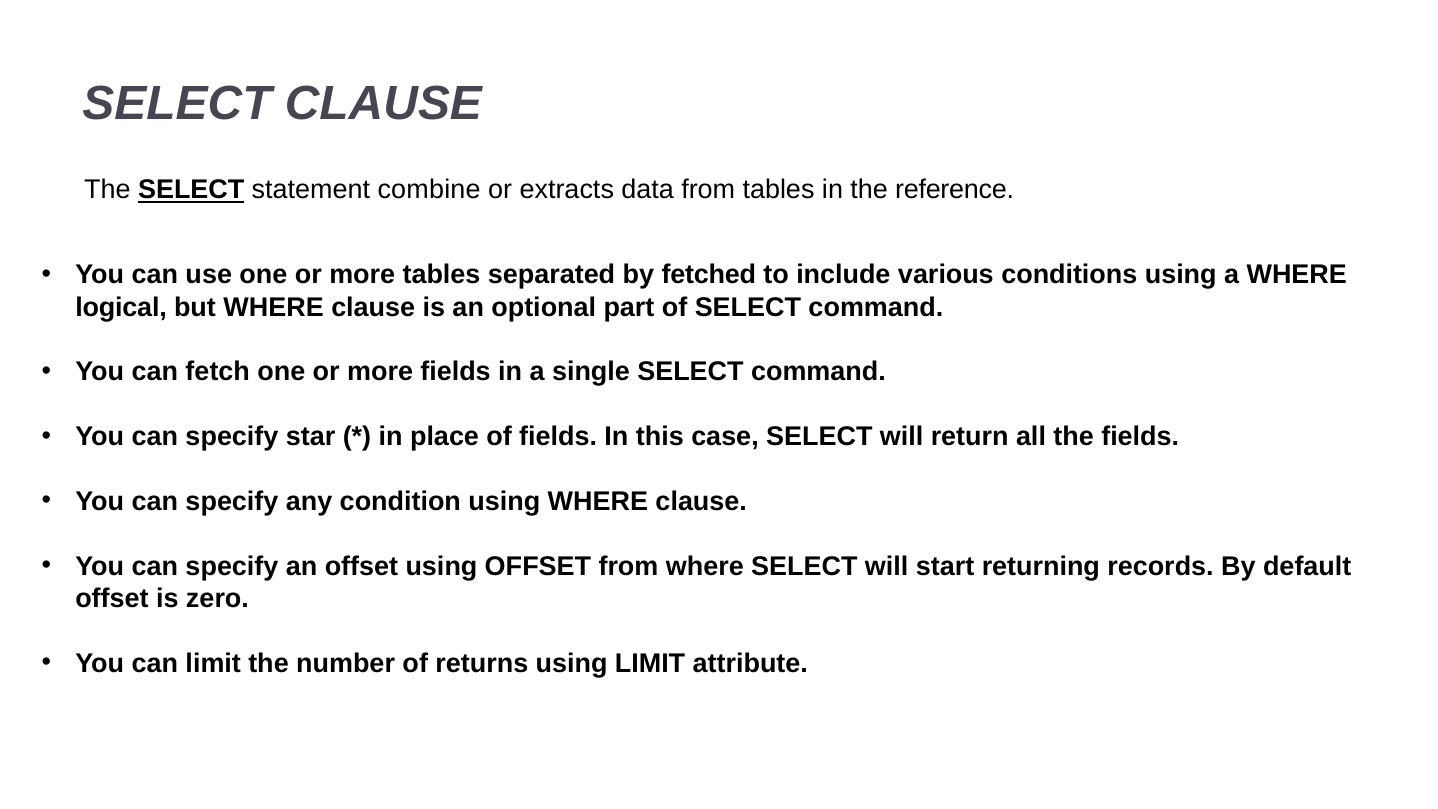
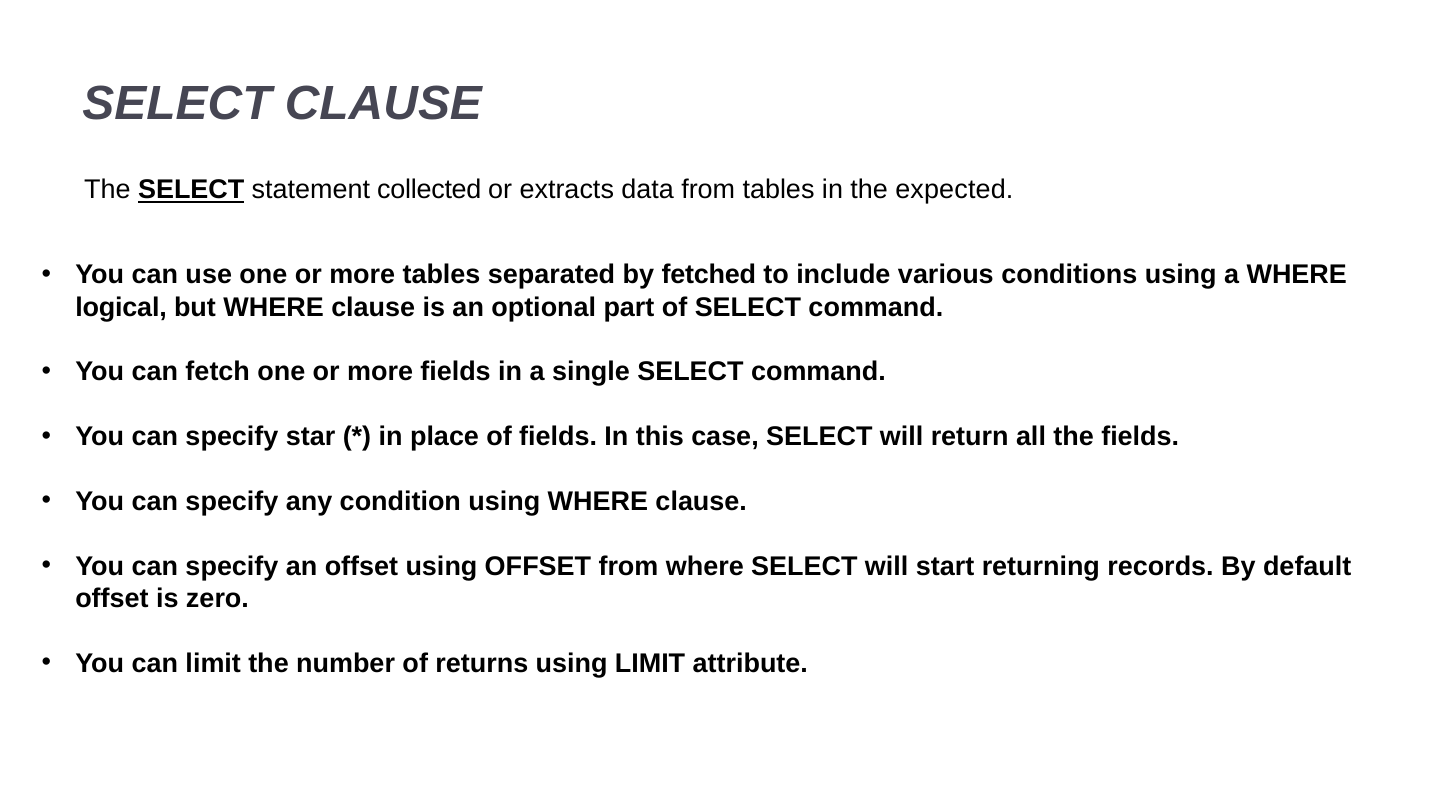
combine: combine -> collected (429, 190)
reference: reference -> expected (954, 190)
